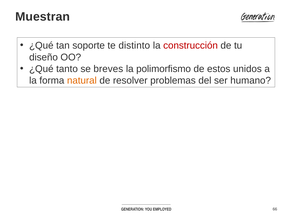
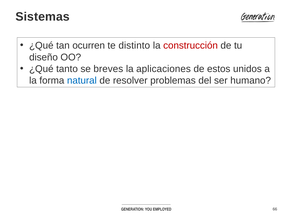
Muestran: Muestran -> Sistemas (43, 17)
soporte: soporte -> ocurren (89, 46)
polimorfismo: polimorfismo -> aplicaciones (164, 69)
natural colour: orange -> blue (82, 81)
